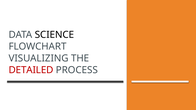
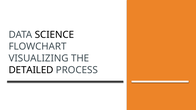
DETAILED colour: red -> black (31, 70)
